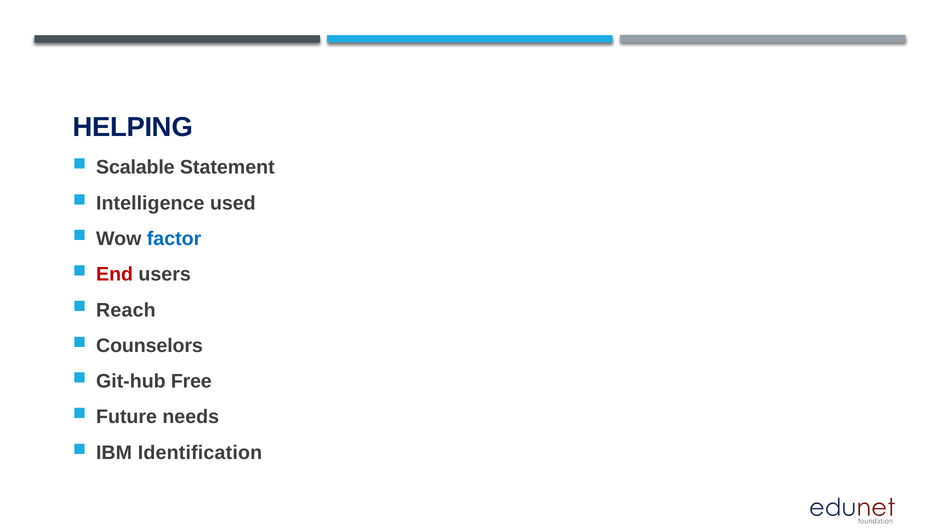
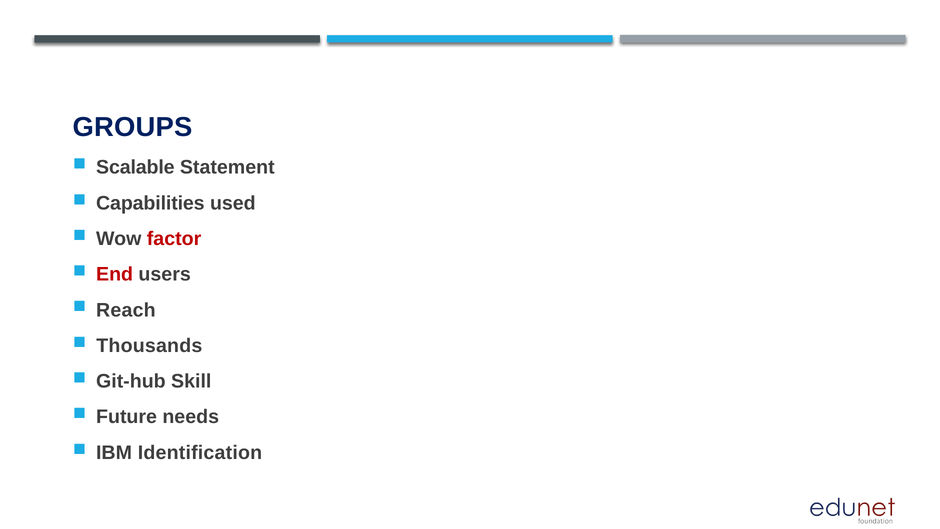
HELPING: HELPING -> GROUPS (132, 127)
Intelligence: Intelligence -> Capabilities (150, 203)
factor colour: blue -> red (174, 239)
Counselors: Counselors -> Thousands (149, 346)
Free: Free -> Skill (191, 381)
